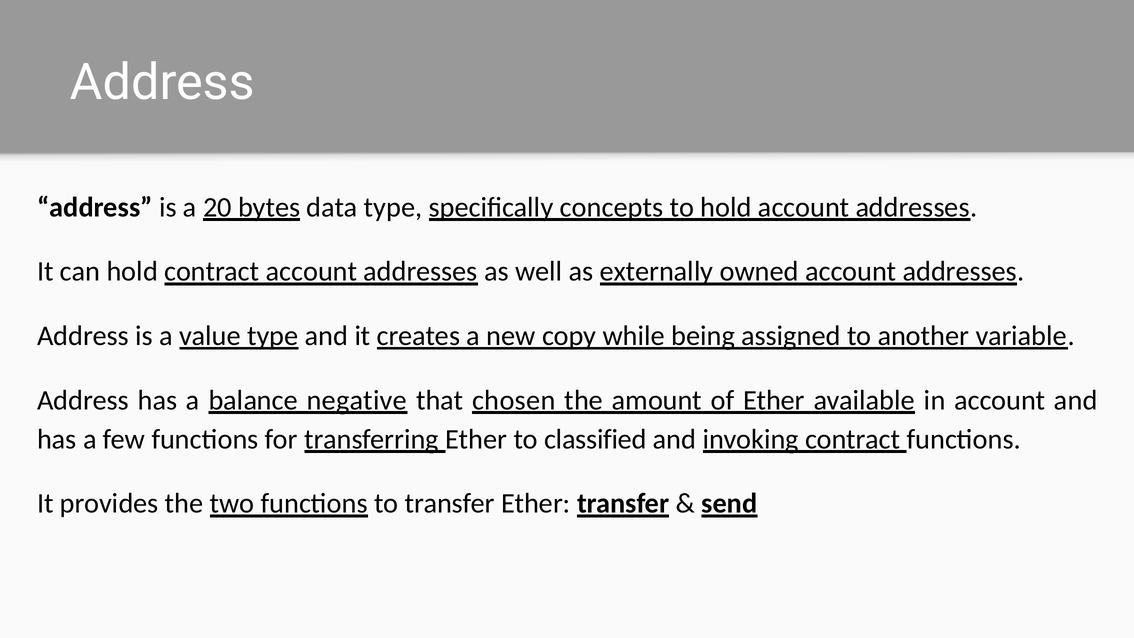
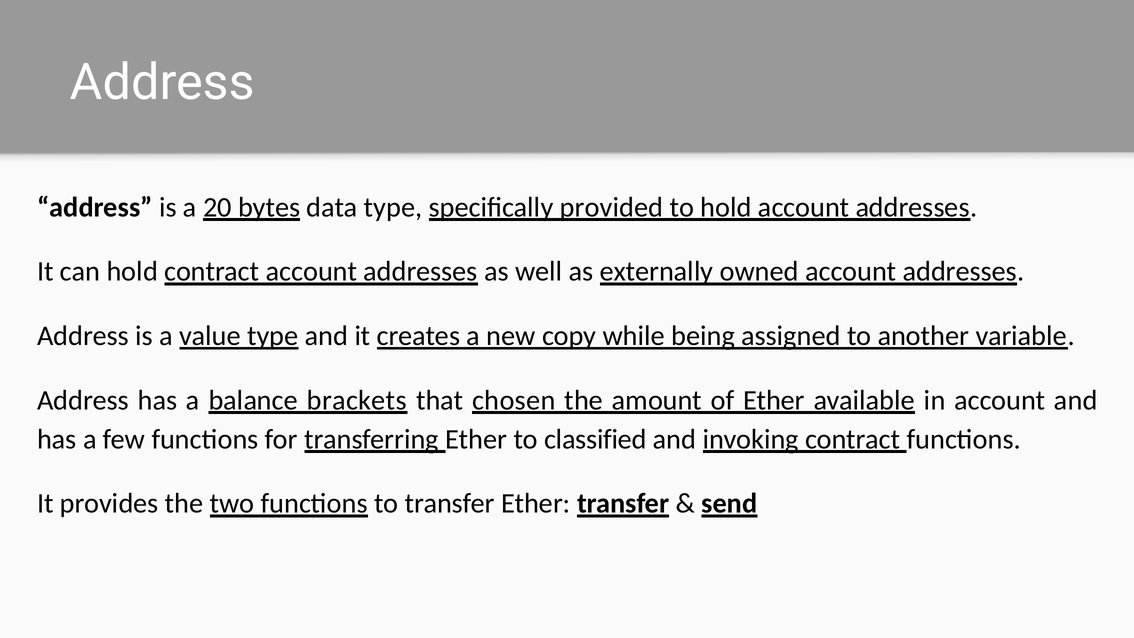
concepts: concepts -> provided (612, 207)
negative: negative -> brackets (357, 400)
